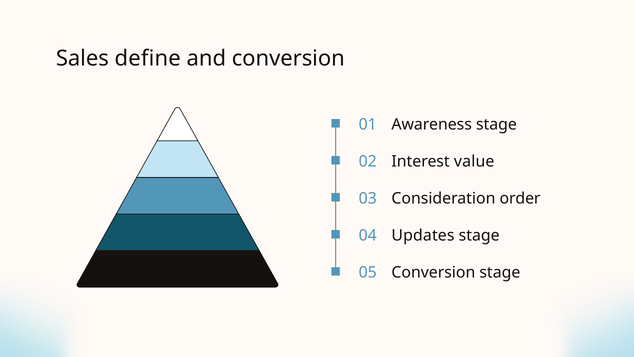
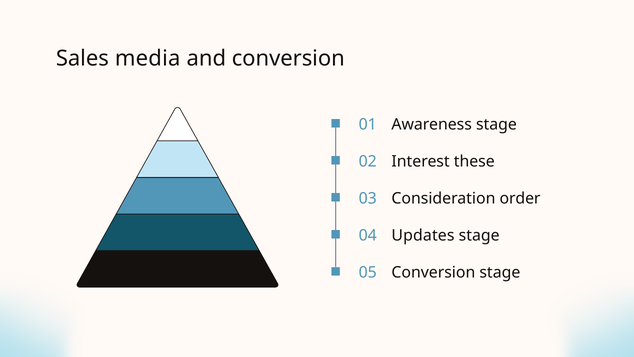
define: define -> media (148, 58)
value: value -> these (474, 161)
